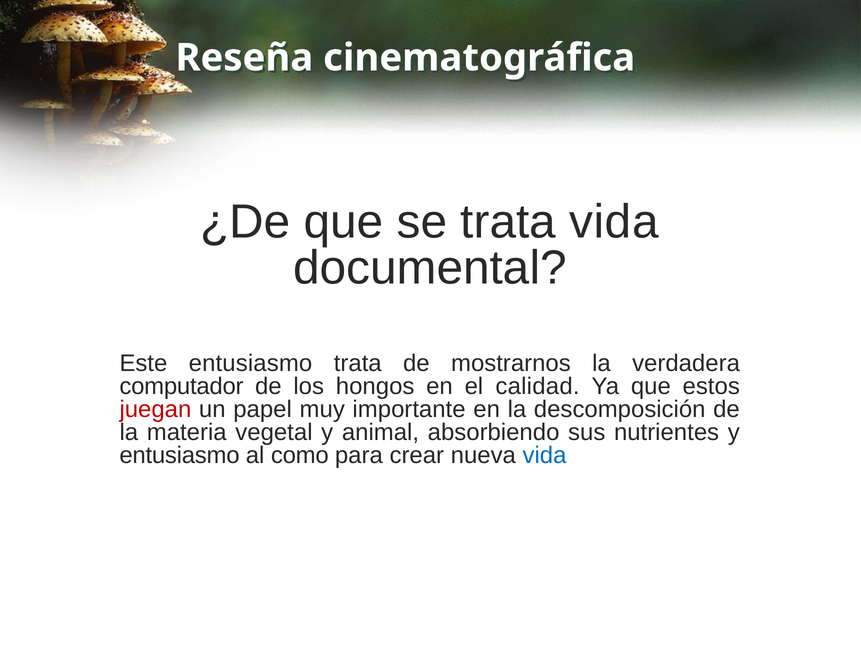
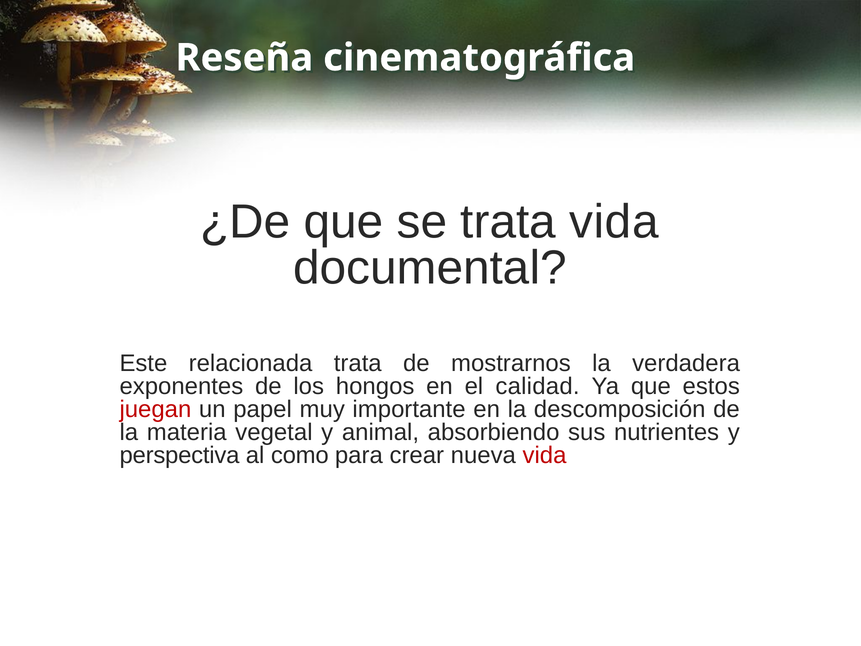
Este entusiasmo: entusiasmo -> relacionada (251, 363)
computador: computador -> exponentes (181, 386)
entusiasmo: entusiasmo -> perspectiva (179, 455)
vida colour: blue -> red (544, 455)
